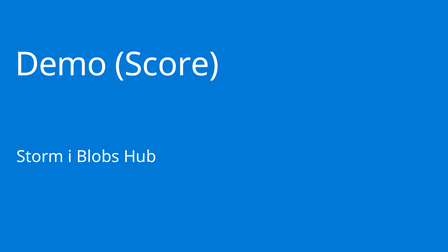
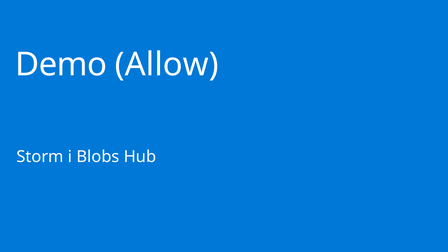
Score: Score -> Allow (167, 65)
